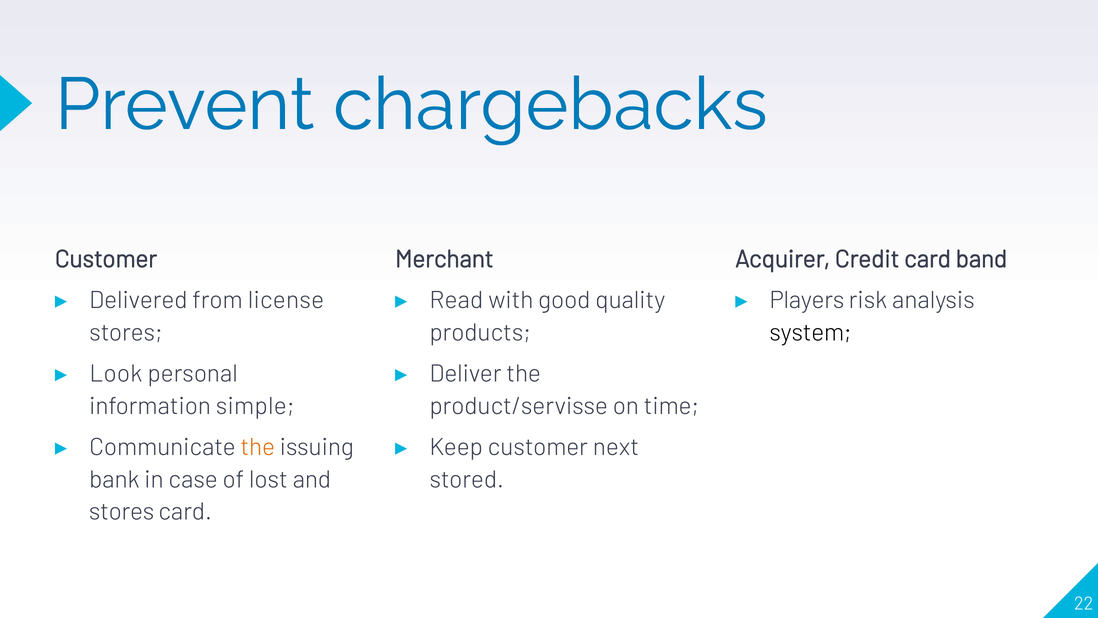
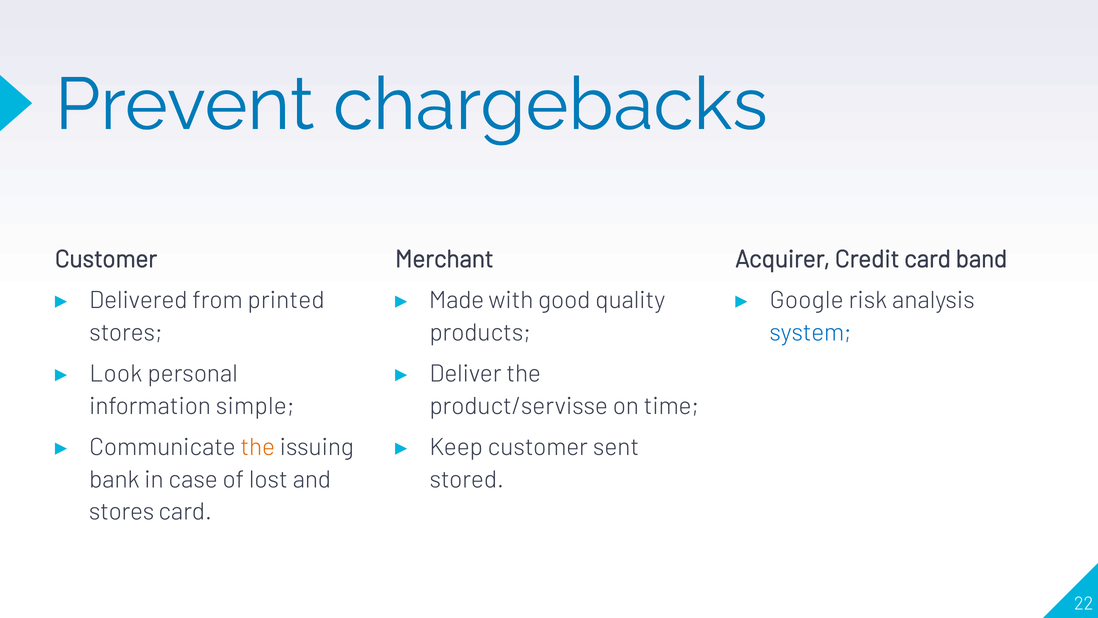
license: license -> printed (286, 300)
Read: Read -> Made (457, 300)
Players: Players -> Google (807, 300)
system colour: black -> blue (810, 332)
next: next -> sent (616, 447)
